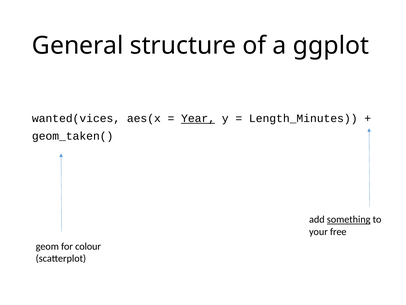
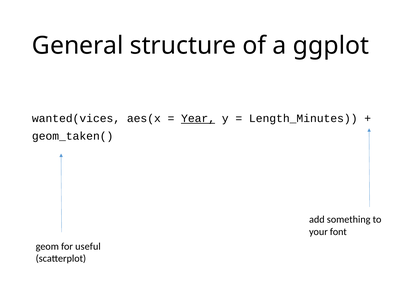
something underline: present -> none (349, 219)
free: free -> font (338, 231)
colour: colour -> useful (88, 246)
